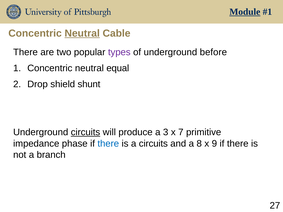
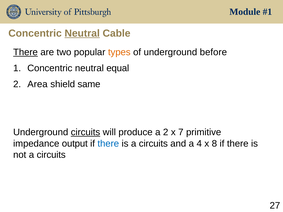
Module underline: present -> none (245, 12)
There underline: none -> present (25, 52)
types colour: purple -> orange (119, 52)
Drop: Drop -> Area (37, 84)
shunt: shunt -> same (89, 84)
a 3: 3 -> 2 (166, 132)
phase: phase -> output (75, 144)
8: 8 -> 4 (199, 144)
9: 9 -> 8 (214, 144)
not a branch: branch -> circuits (51, 155)
